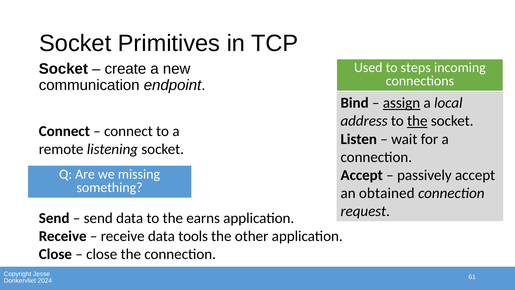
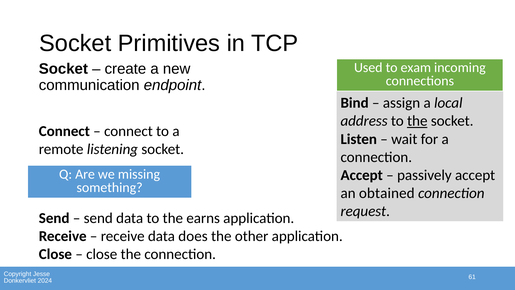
steps: steps -> exam (416, 68)
assign underline: present -> none (402, 103)
tools: tools -> does (193, 236)
